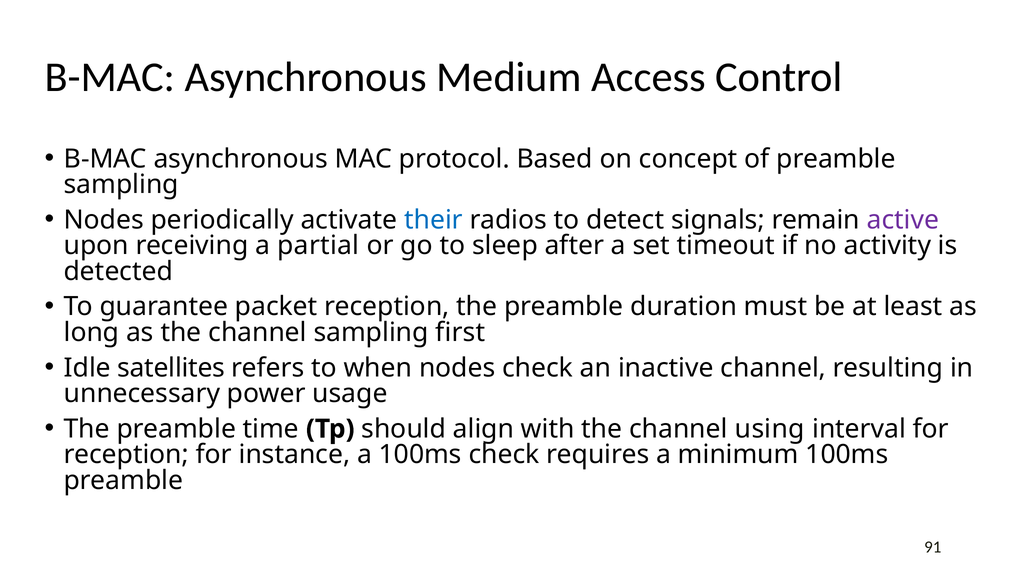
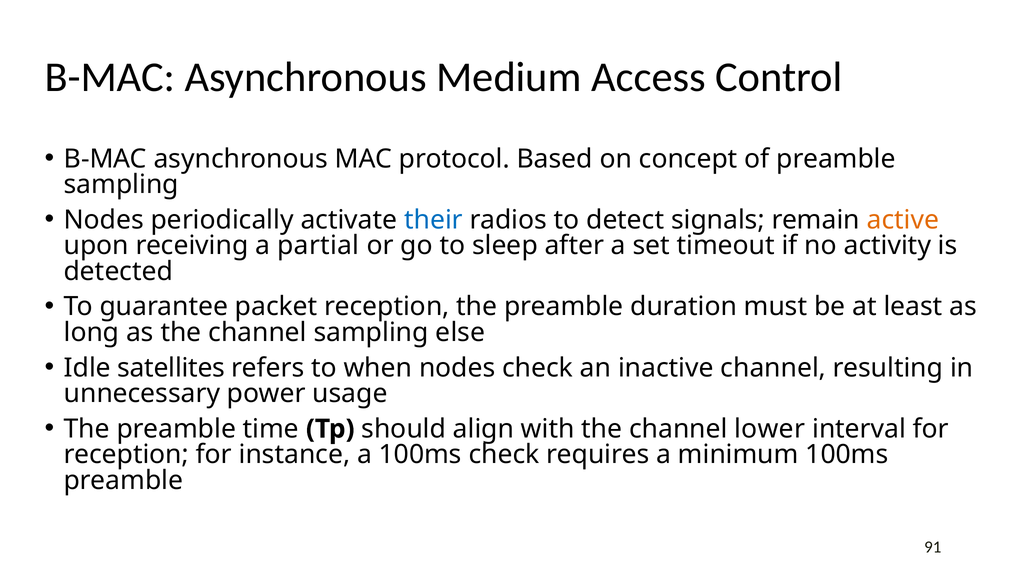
active colour: purple -> orange (903, 220)
first: first -> else (460, 333)
using: using -> lower (770, 429)
